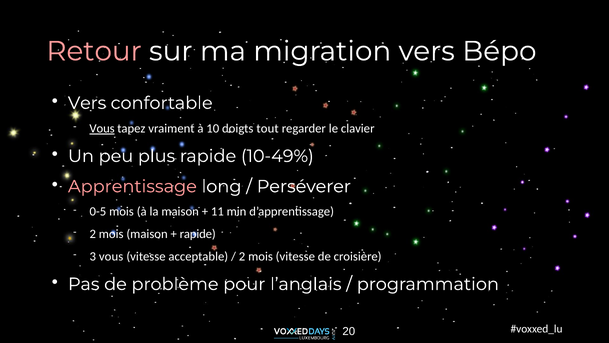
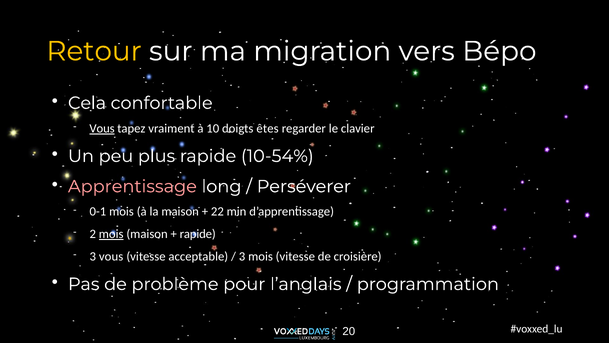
Retour colour: pink -> yellow (94, 51)
Vers: Vers -> Cela (87, 103)
tout: tout -> êtes (268, 128)
10-49%: 10-49% -> 10-54% (277, 156)
0-5: 0-5 -> 0-1 (98, 211)
11: 11 -> 22 (217, 211)
mois underline: none -> present (111, 234)
2: 2 -> 3 (242, 256)
